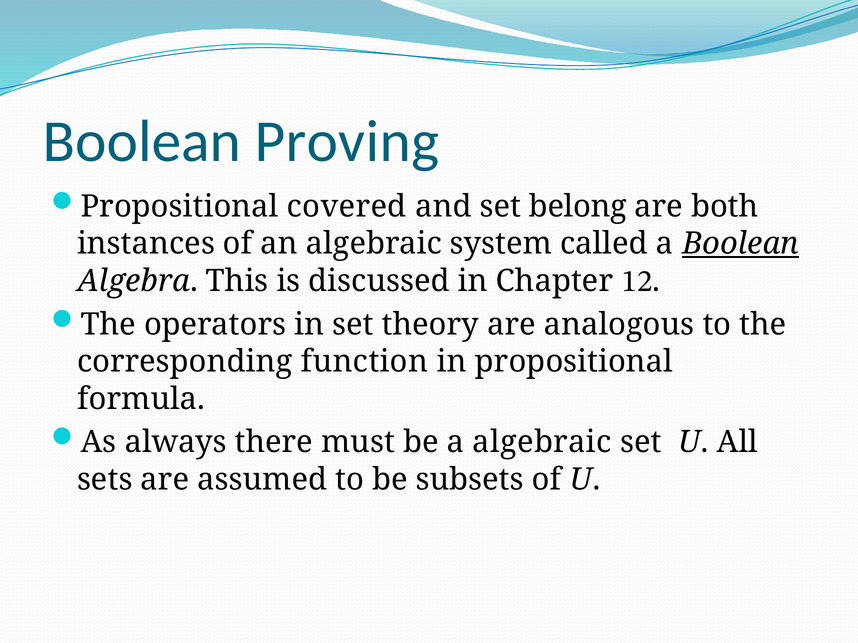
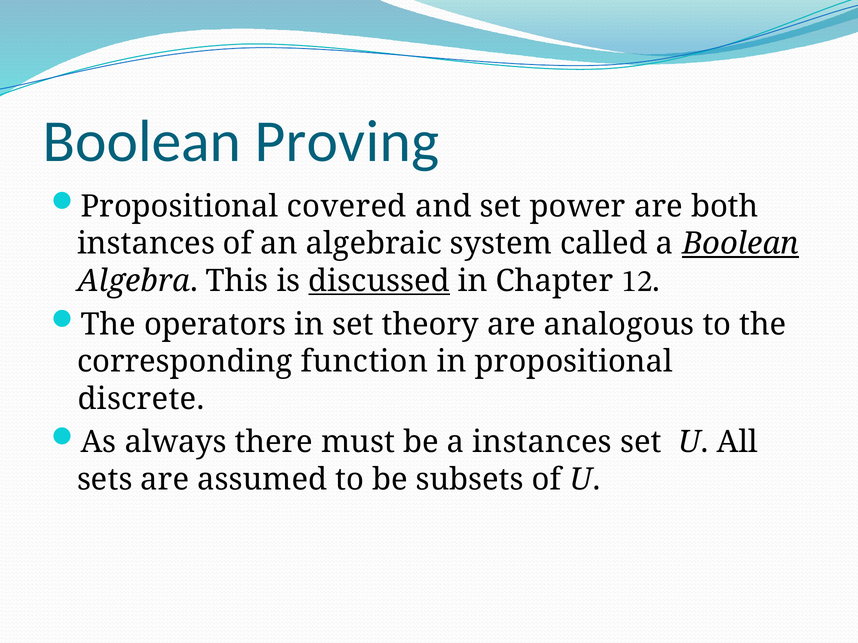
belong: belong -> power (578, 207)
discussed underline: none -> present (379, 281)
formula: formula -> discrete (141, 399)
a algebraic: algebraic -> instances (542, 443)
